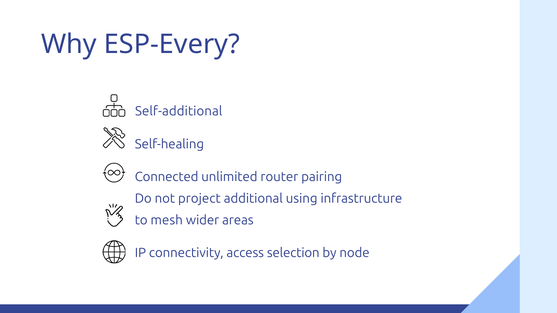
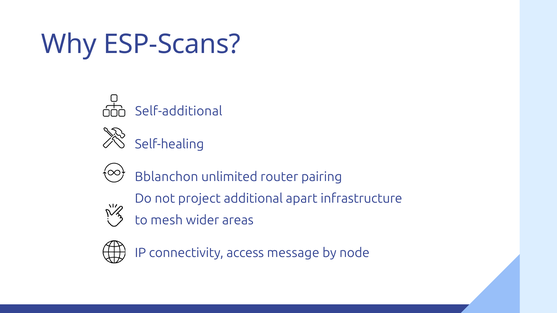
ESP-Every: ESP-Every -> ESP-Scans (172, 44)
Connected: Connected -> Bblanchon (166, 177)
using: using -> apart (302, 199)
selection: selection -> message (293, 253)
